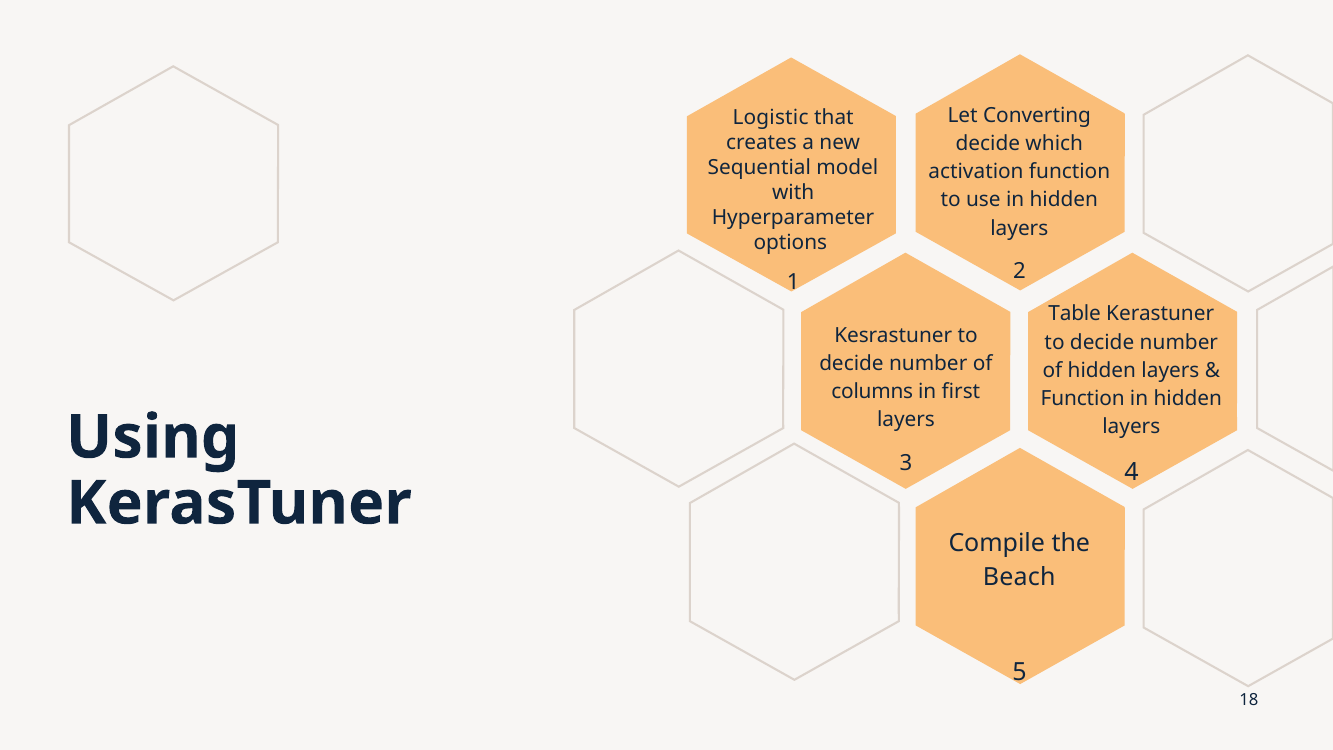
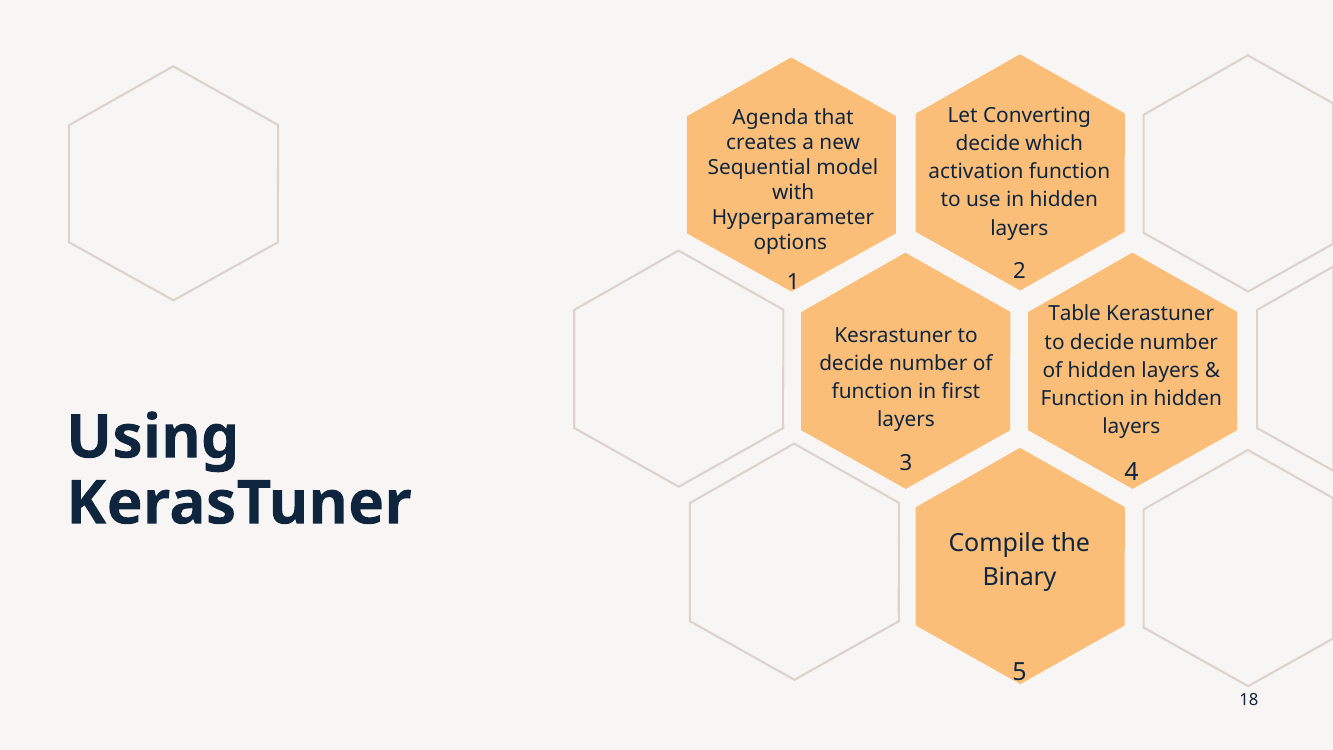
Logistic: Logistic -> Agenda (771, 117)
columns: columns -> function (872, 392)
Beach: Beach -> Binary (1019, 577)
